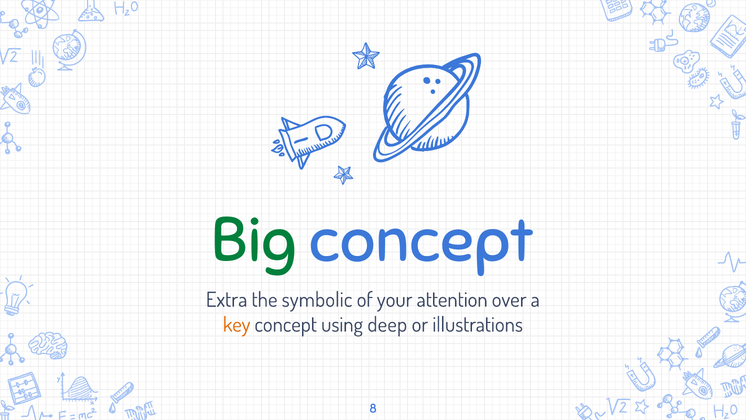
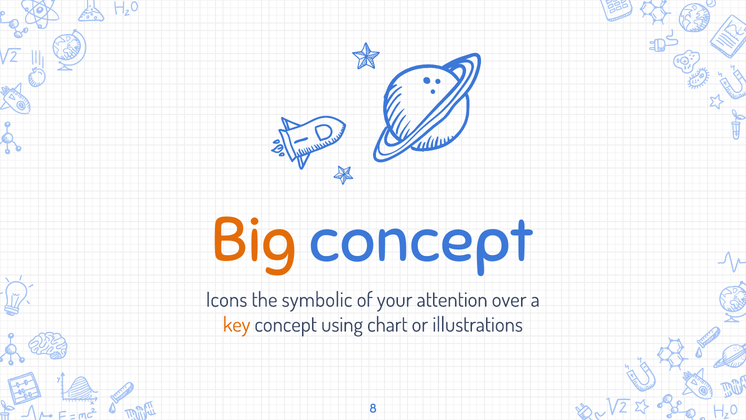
Big colour: green -> orange (254, 241)
Extra: Extra -> Icons (227, 300)
deep: deep -> chart (387, 325)
